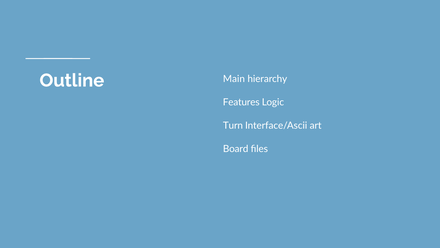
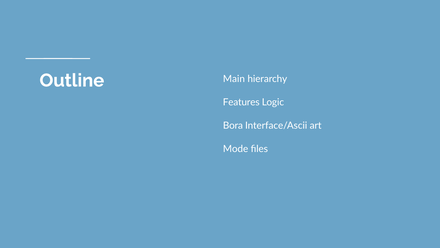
Turn: Turn -> Bora (233, 125)
Board: Board -> Mode (236, 149)
